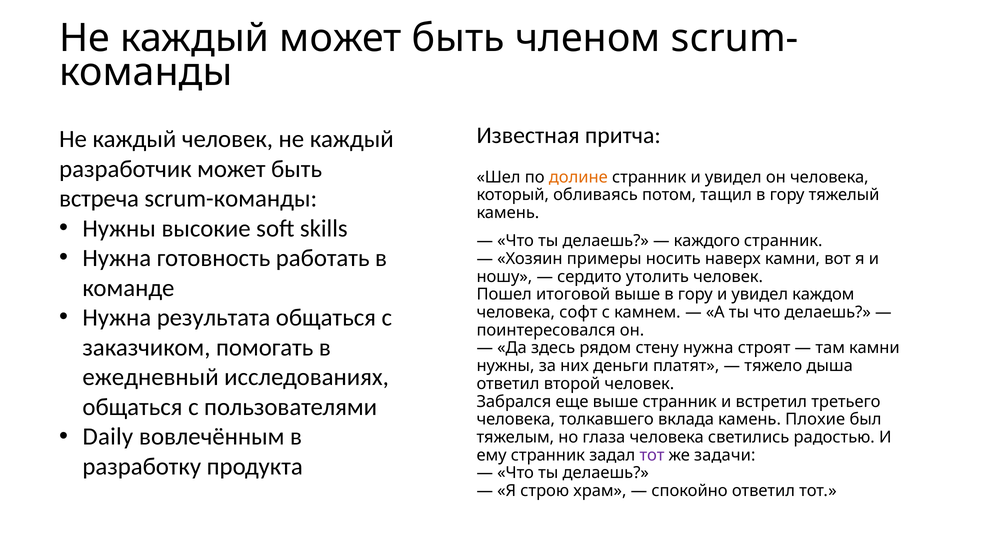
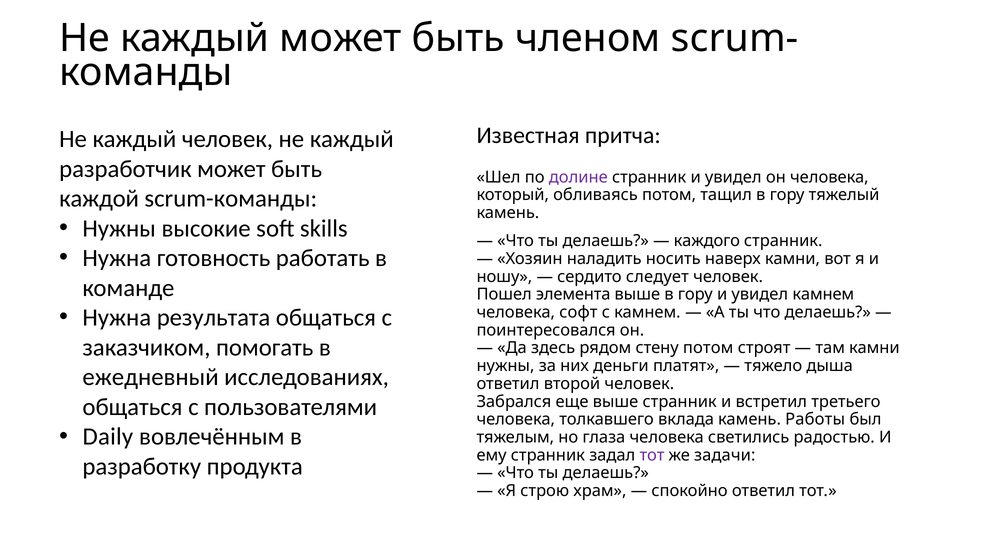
долине colour: orange -> purple (578, 177)
встреча: встреча -> каждой (99, 199)
примеры: примеры -> наладить (604, 259)
утолить: утолить -> следует (657, 277)
итоговой: итоговой -> элемента (573, 295)
увидел каждом: каждом -> камнем (823, 295)
стену нужна: нужна -> потом (708, 348)
Плохие: Плохие -> Работы (815, 419)
